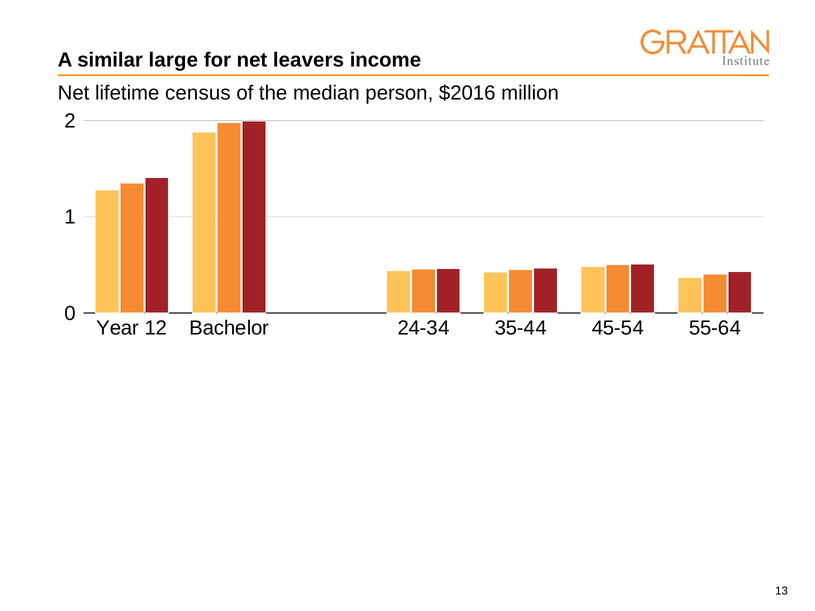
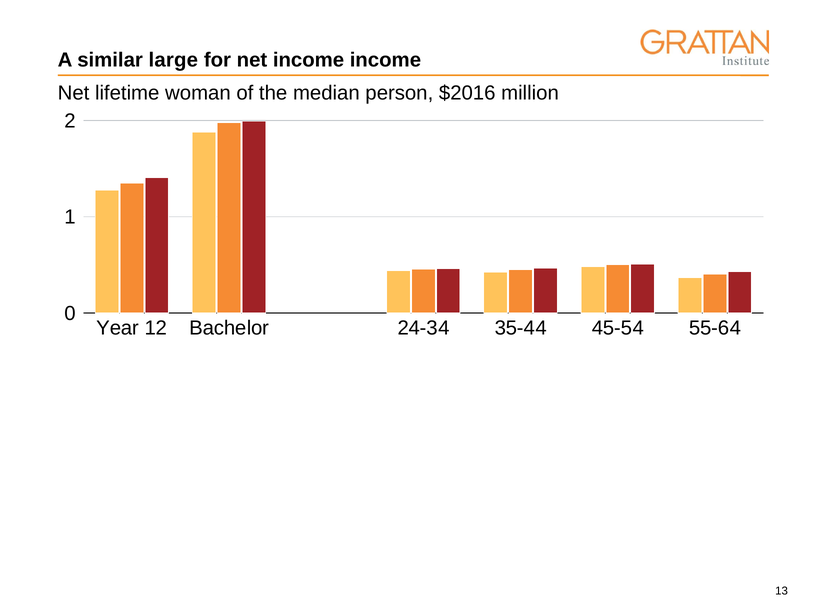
net leavers: leavers -> income (309, 60)
census: census -> woman (198, 93)
